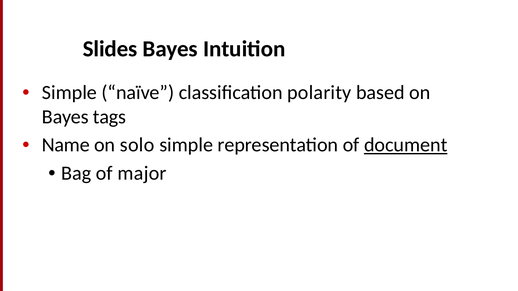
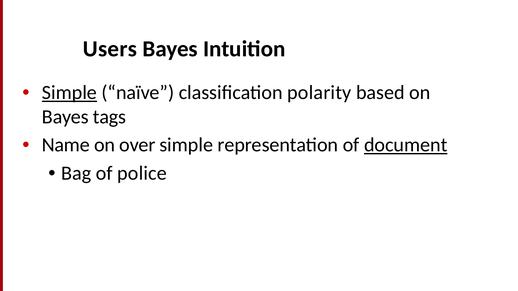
Slides: Slides -> Users (110, 49)
Simple underline: none -> present (69, 93)
solo: solo -> over (137, 145)
major: major -> police (142, 173)
